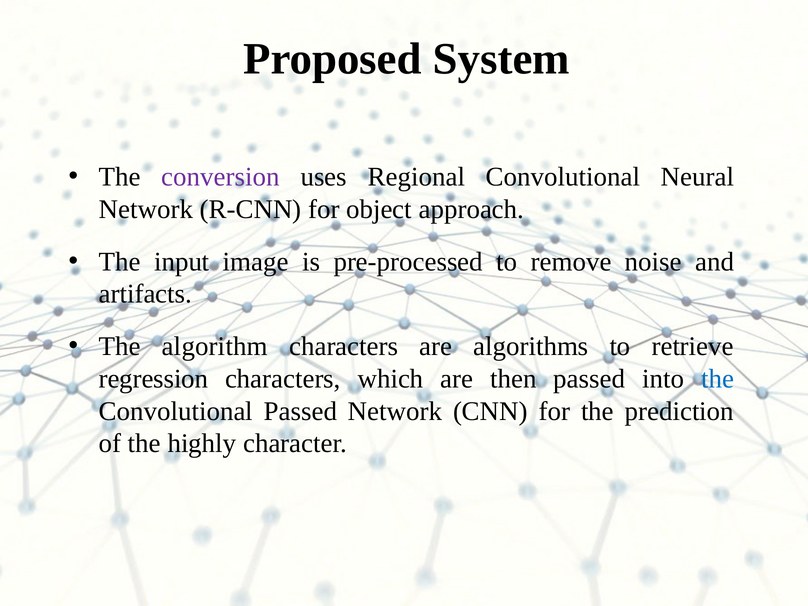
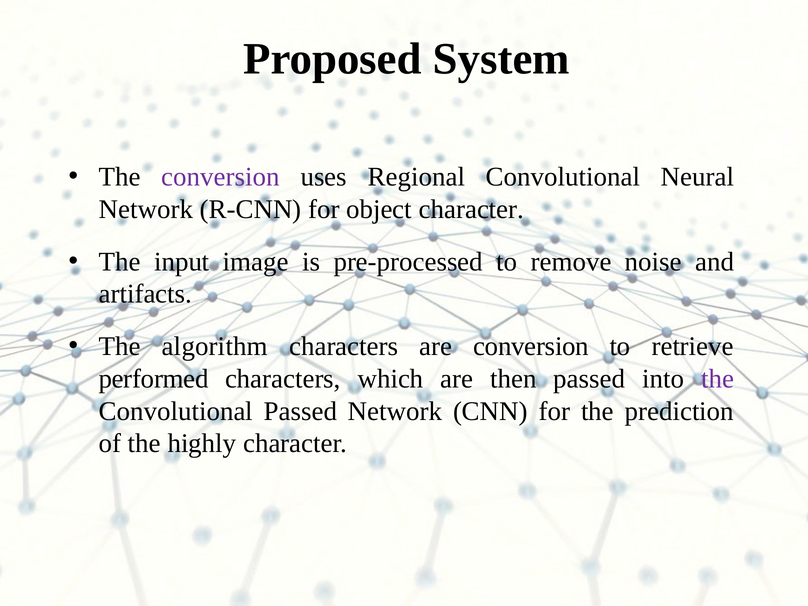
object approach: approach -> character (471, 209)
are algorithms: algorithms -> conversion (531, 347)
regression: regression -> performed (154, 379)
the colour: blue -> purple (718, 379)
